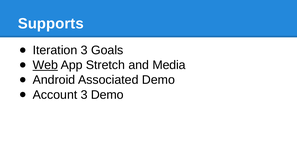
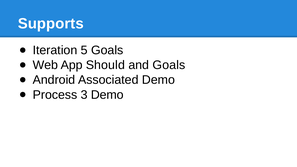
Iteration 3: 3 -> 5 (84, 50)
Web underline: present -> none (45, 65)
Stretch: Stretch -> Should (105, 65)
and Media: Media -> Goals (169, 65)
Account: Account -> Process (55, 95)
